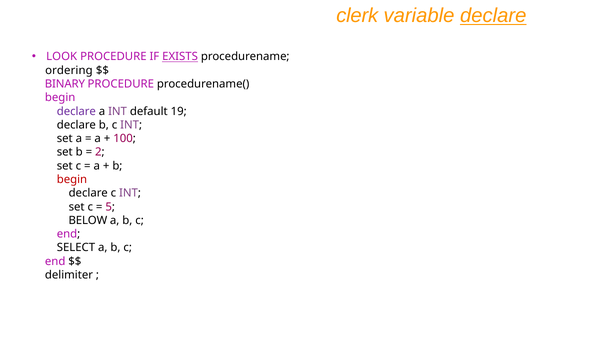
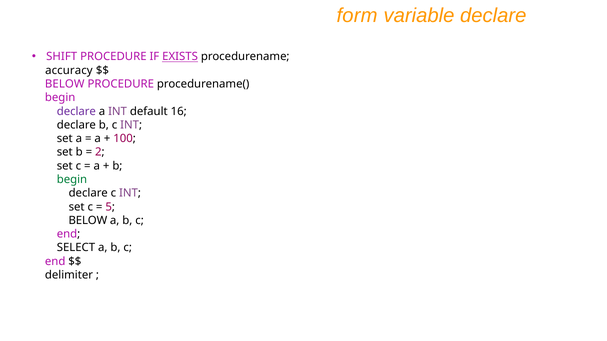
clerk: clerk -> form (357, 16)
declare underline: present -> none (493, 16)
LOOK: LOOK -> SHIFT (62, 57)
ordering: ordering -> accuracy (69, 70)
BINARY: BINARY -> BELOW (65, 84)
19: 19 -> 16 (179, 111)
begin colour: red -> green (72, 180)
